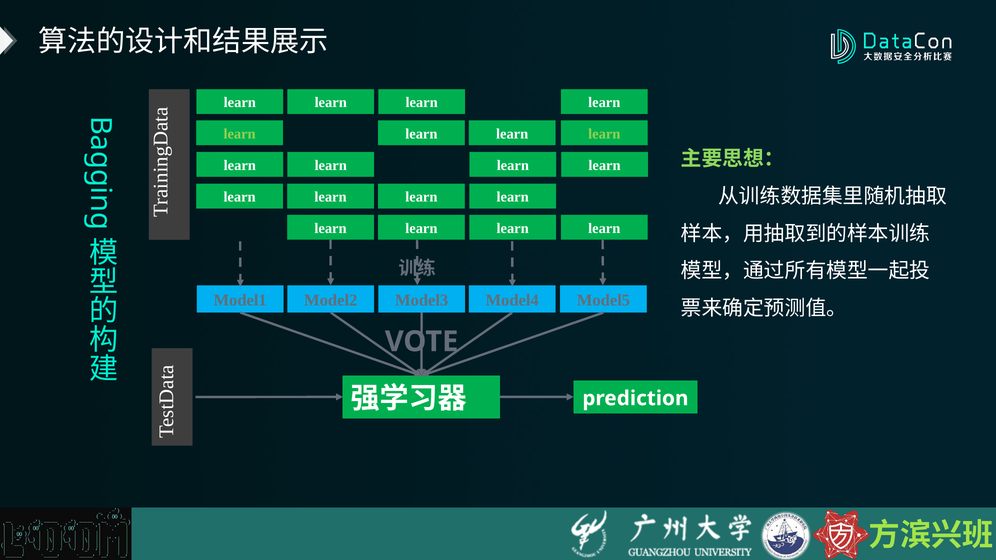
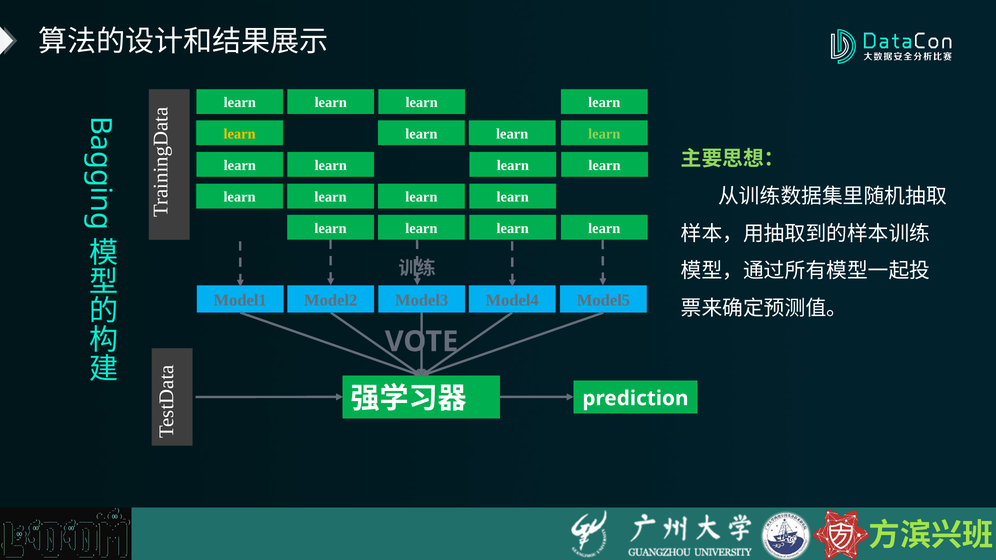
learn colour: light green -> yellow (240, 134)
